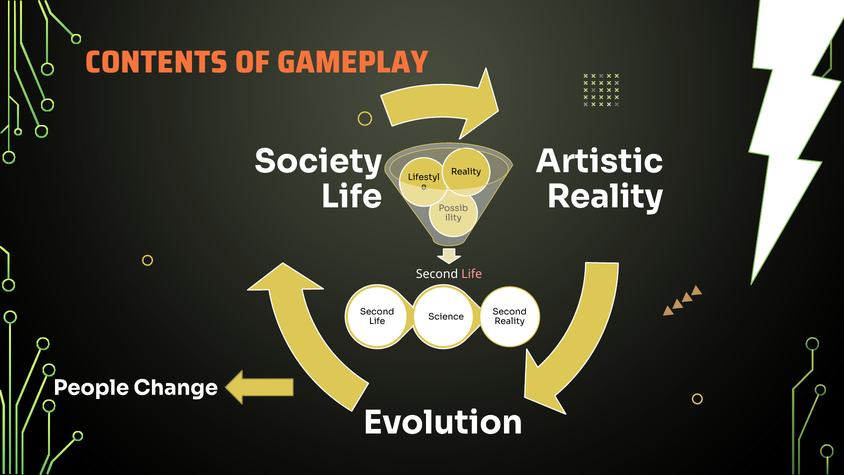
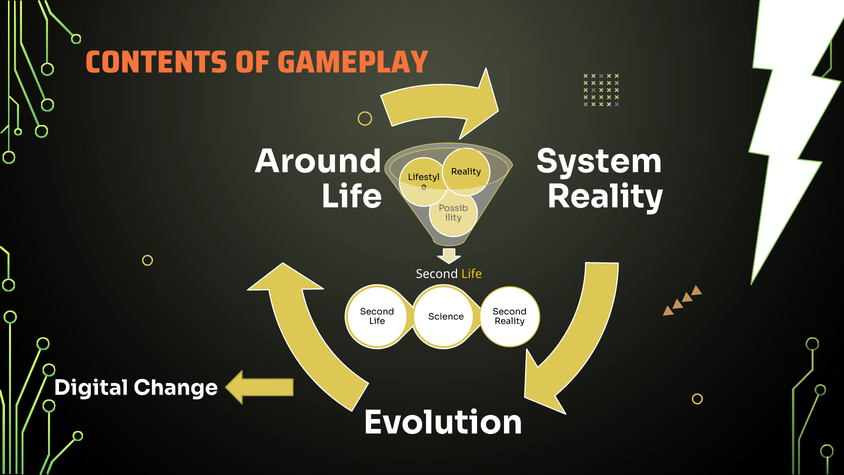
Society: Society -> Around (318, 161)
Artistic: Artistic -> System (599, 161)
Life colour: pink -> yellow (472, 274)
People: People -> Digital (91, 388)
